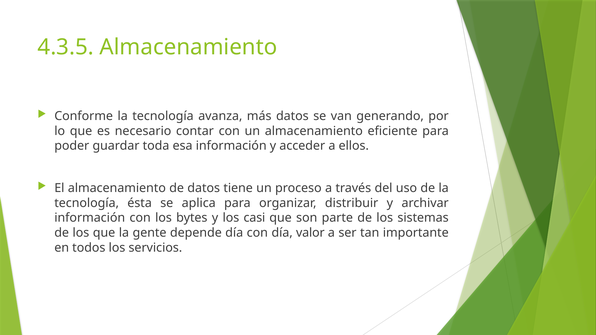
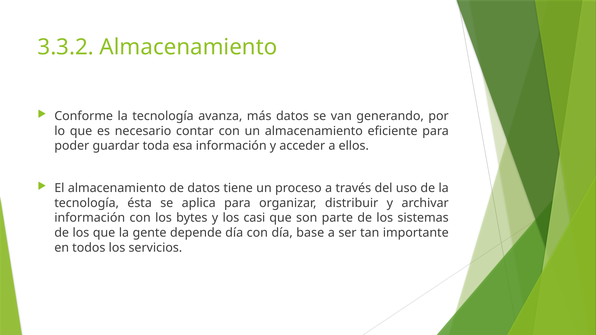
4.3.5: 4.3.5 -> 3.3.2 (66, 47)
valor: valor -> base (310, 233)
